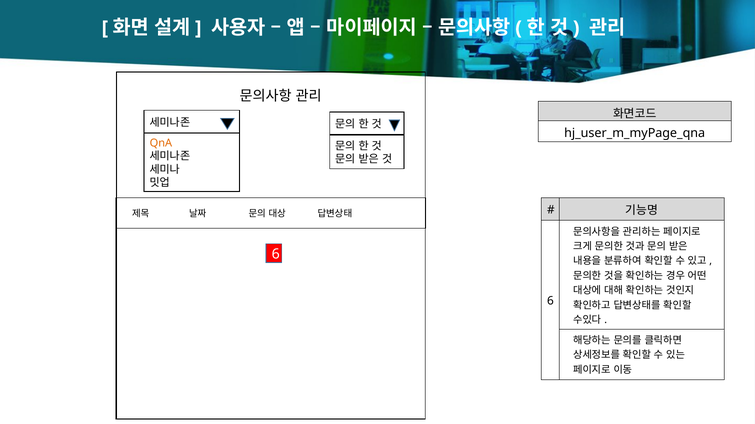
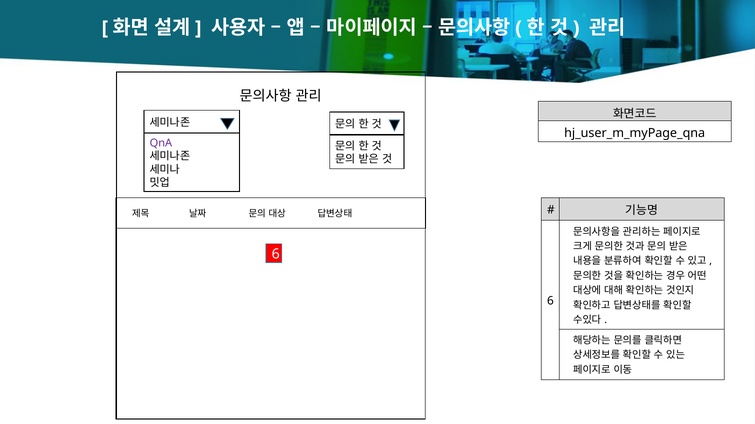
QnA colour: orange -> purple (161, 143)
